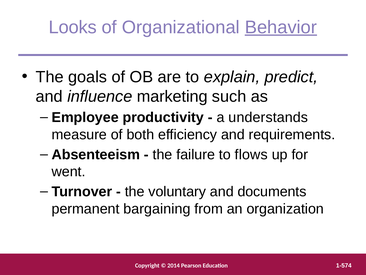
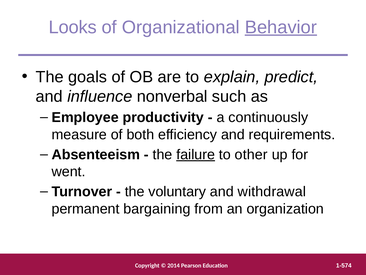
marketing: marketing -> nonverbal (172, 96)
understands: understands -> continuously (268, 117)
failure underline: none -> present (196, 154)
flows: flows -> other (251, 154)
documents: documents -> withdrawal (272, 191)
